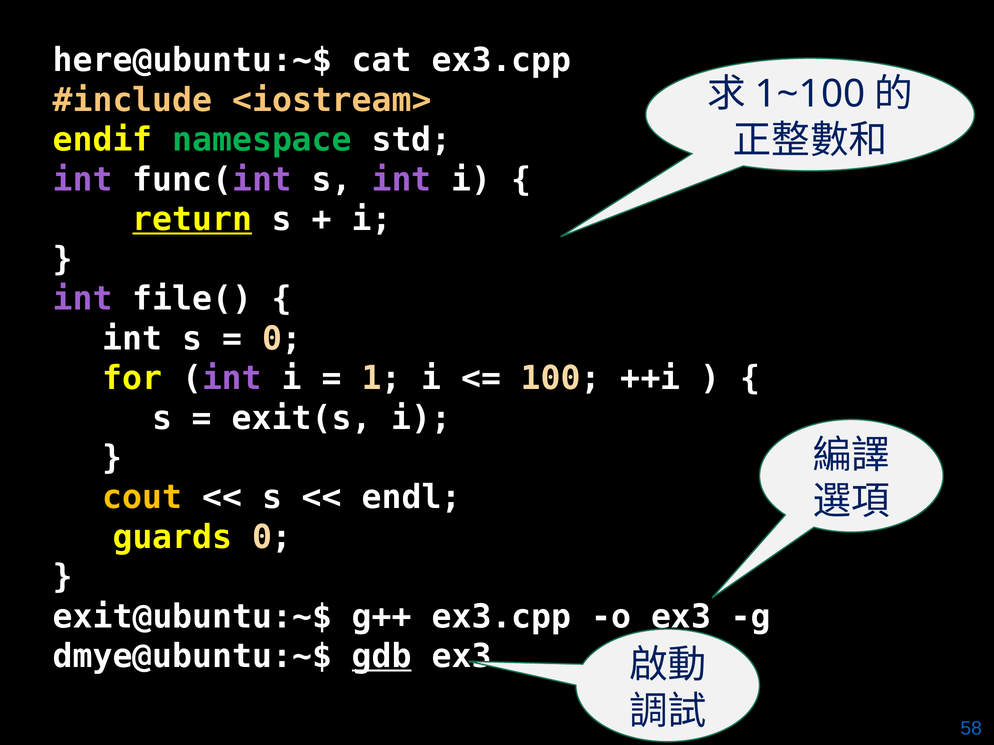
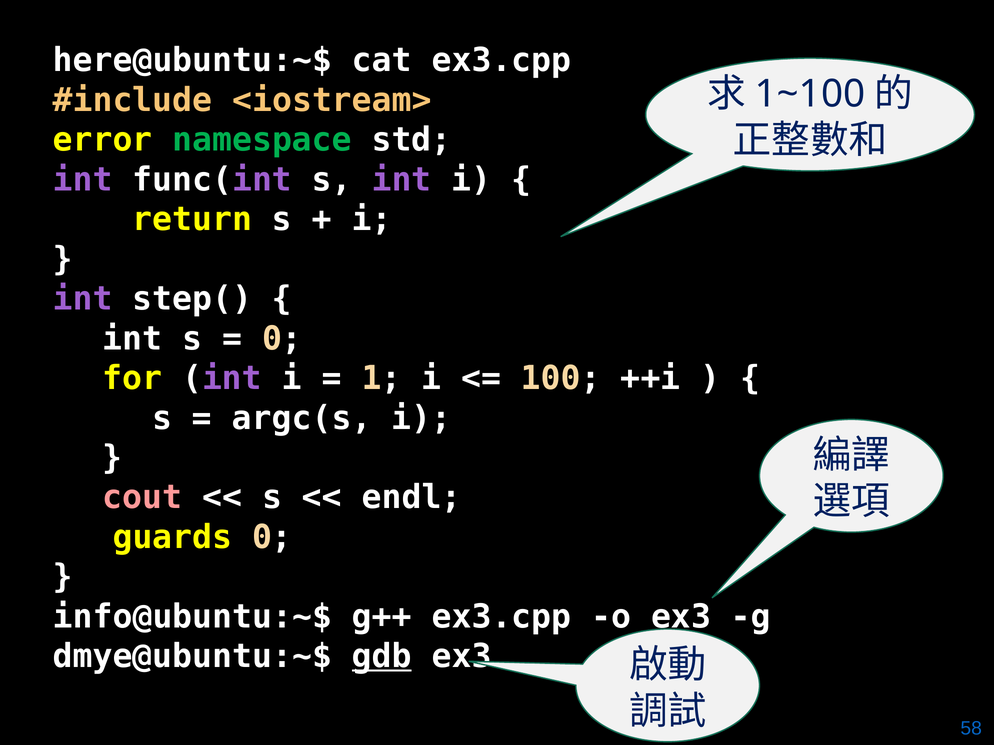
endif: endif -> error (103, 140)
return underline: present -> none (192, 220)
file(: file( -> step( (192, 299)
exit(s: exit(s -> argc(s (302, 418)
cout colour: yellow -> pink (142, 498)
exit@ubuntu:~$: exit@ubuntu:~$ -> info@ubuntu:~$ (192, 617)
